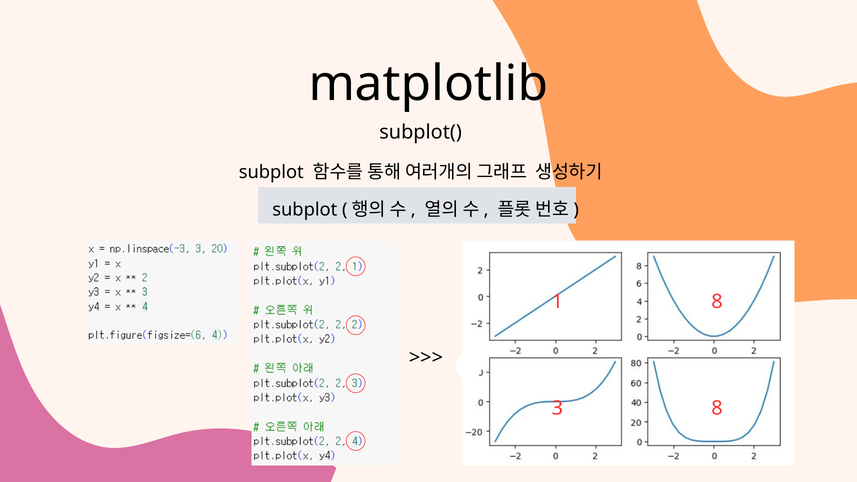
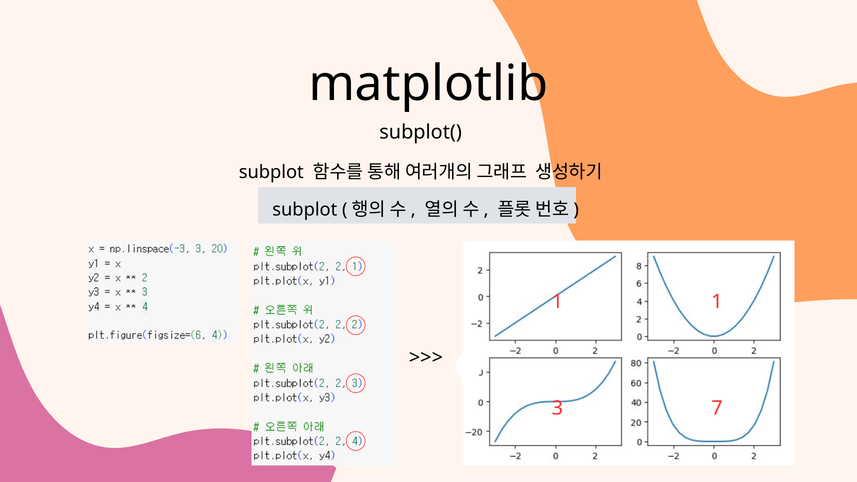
1 8: 8 -> 1 (717, 302)
3 8: 8 -> 7 (717, 408)
